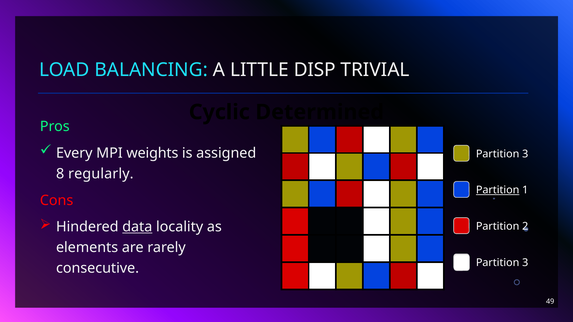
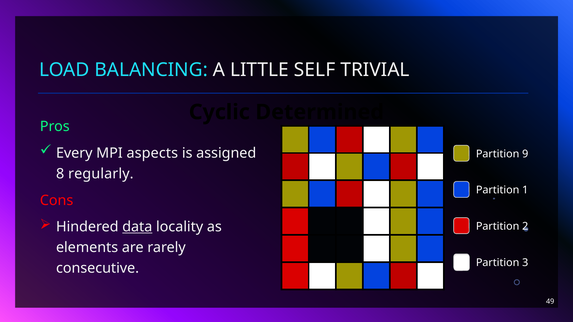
DISP: DISP -> SELF (315, 70)
weights: weights -> aspects (152, 153)
3: 3 -> 9 (525, 154)
Partition underline: present -> none (498, 190)
